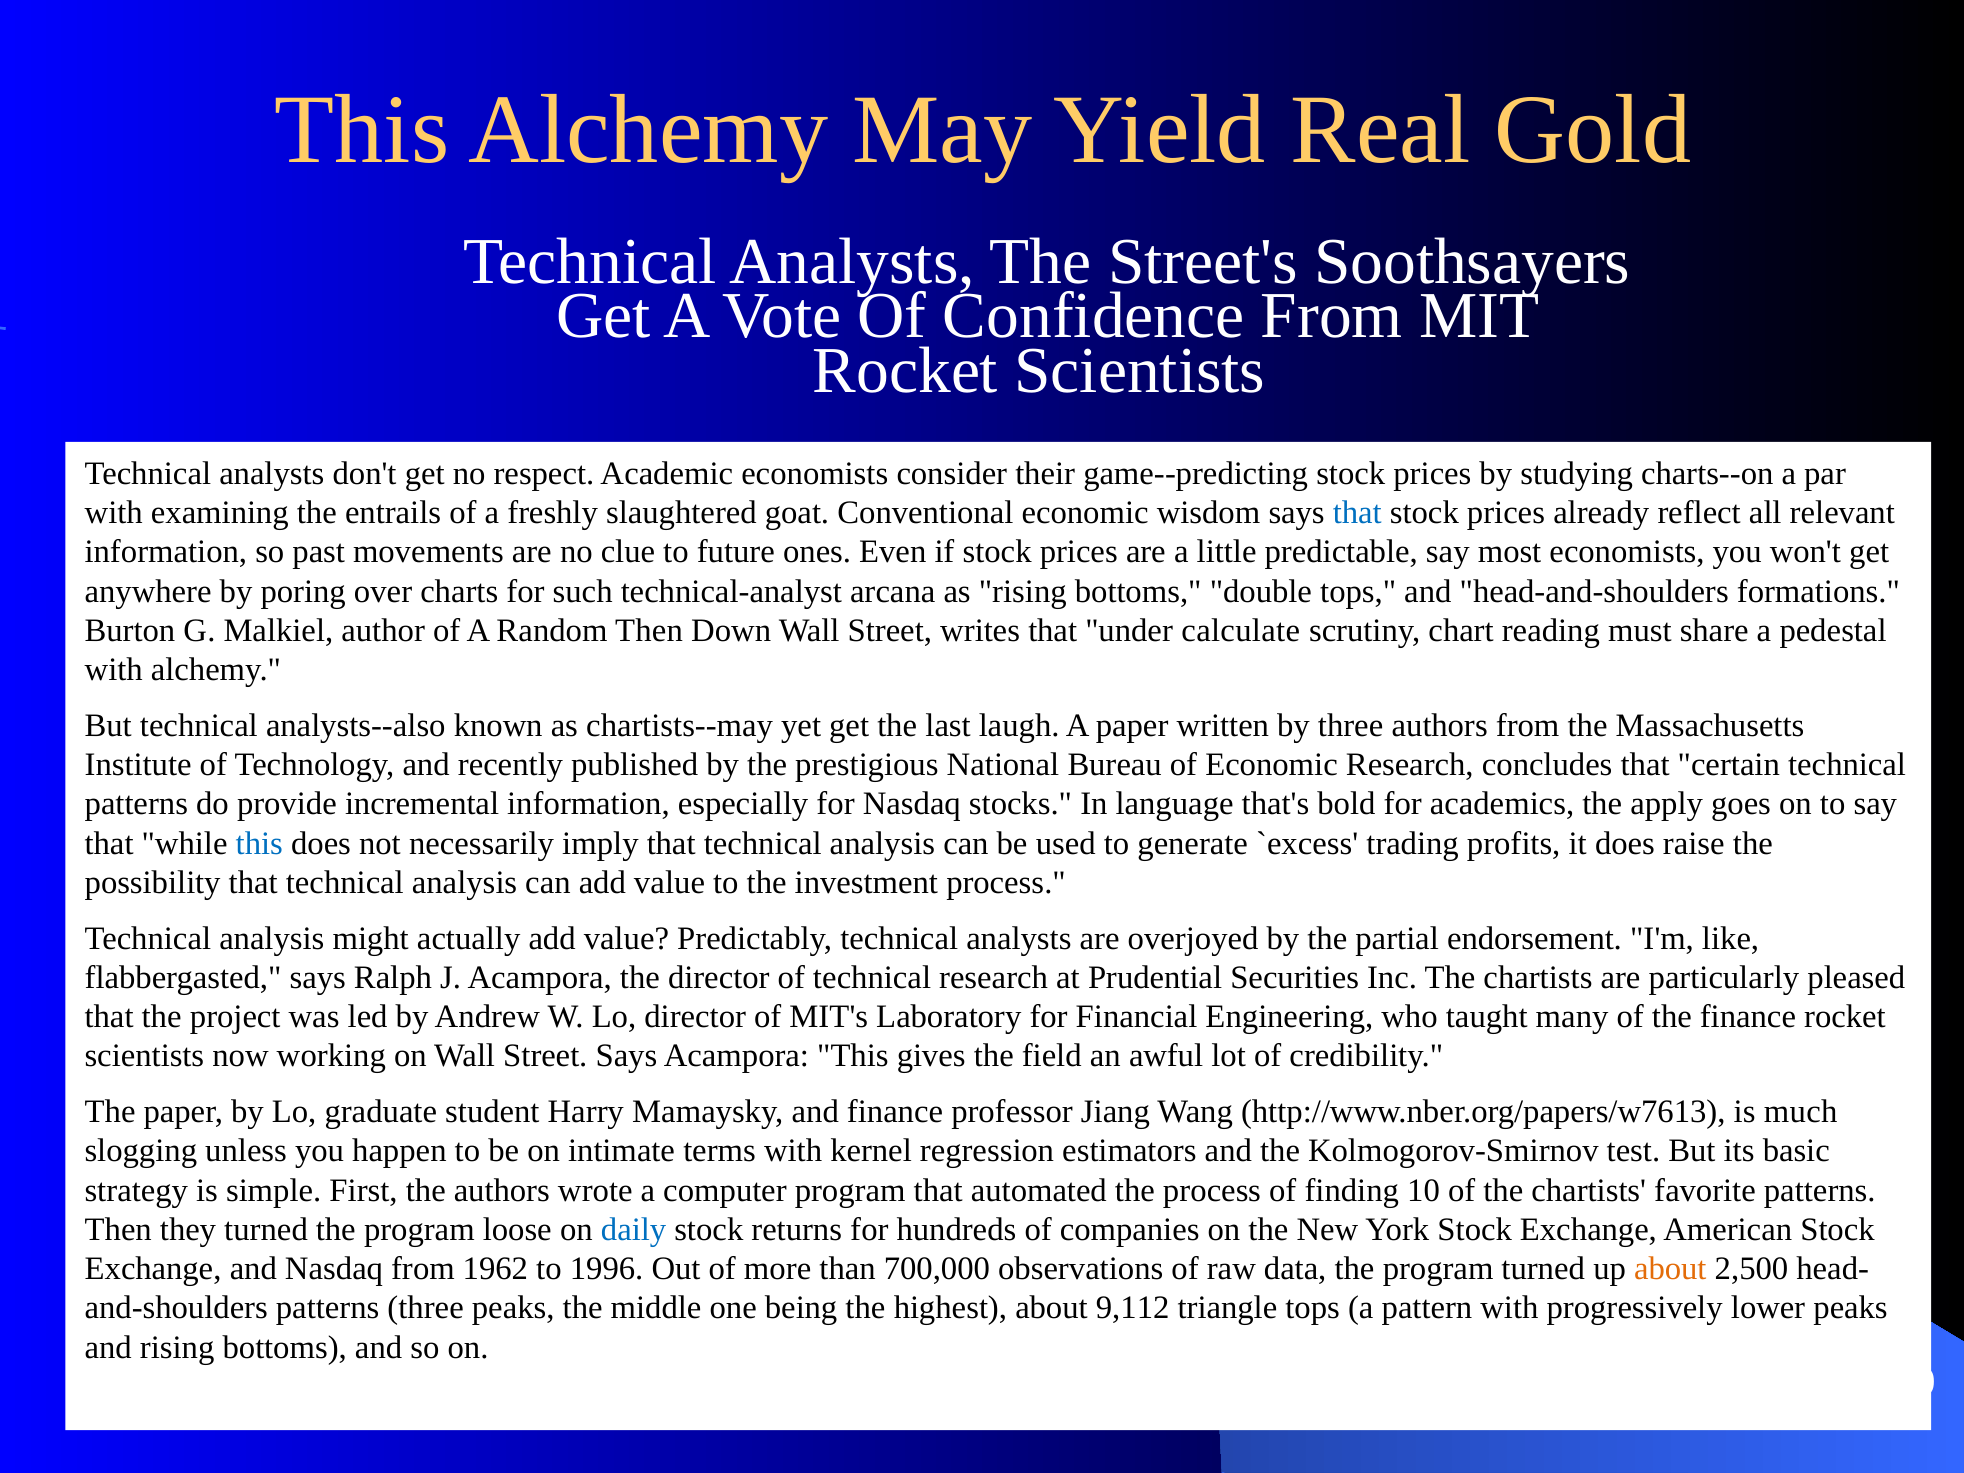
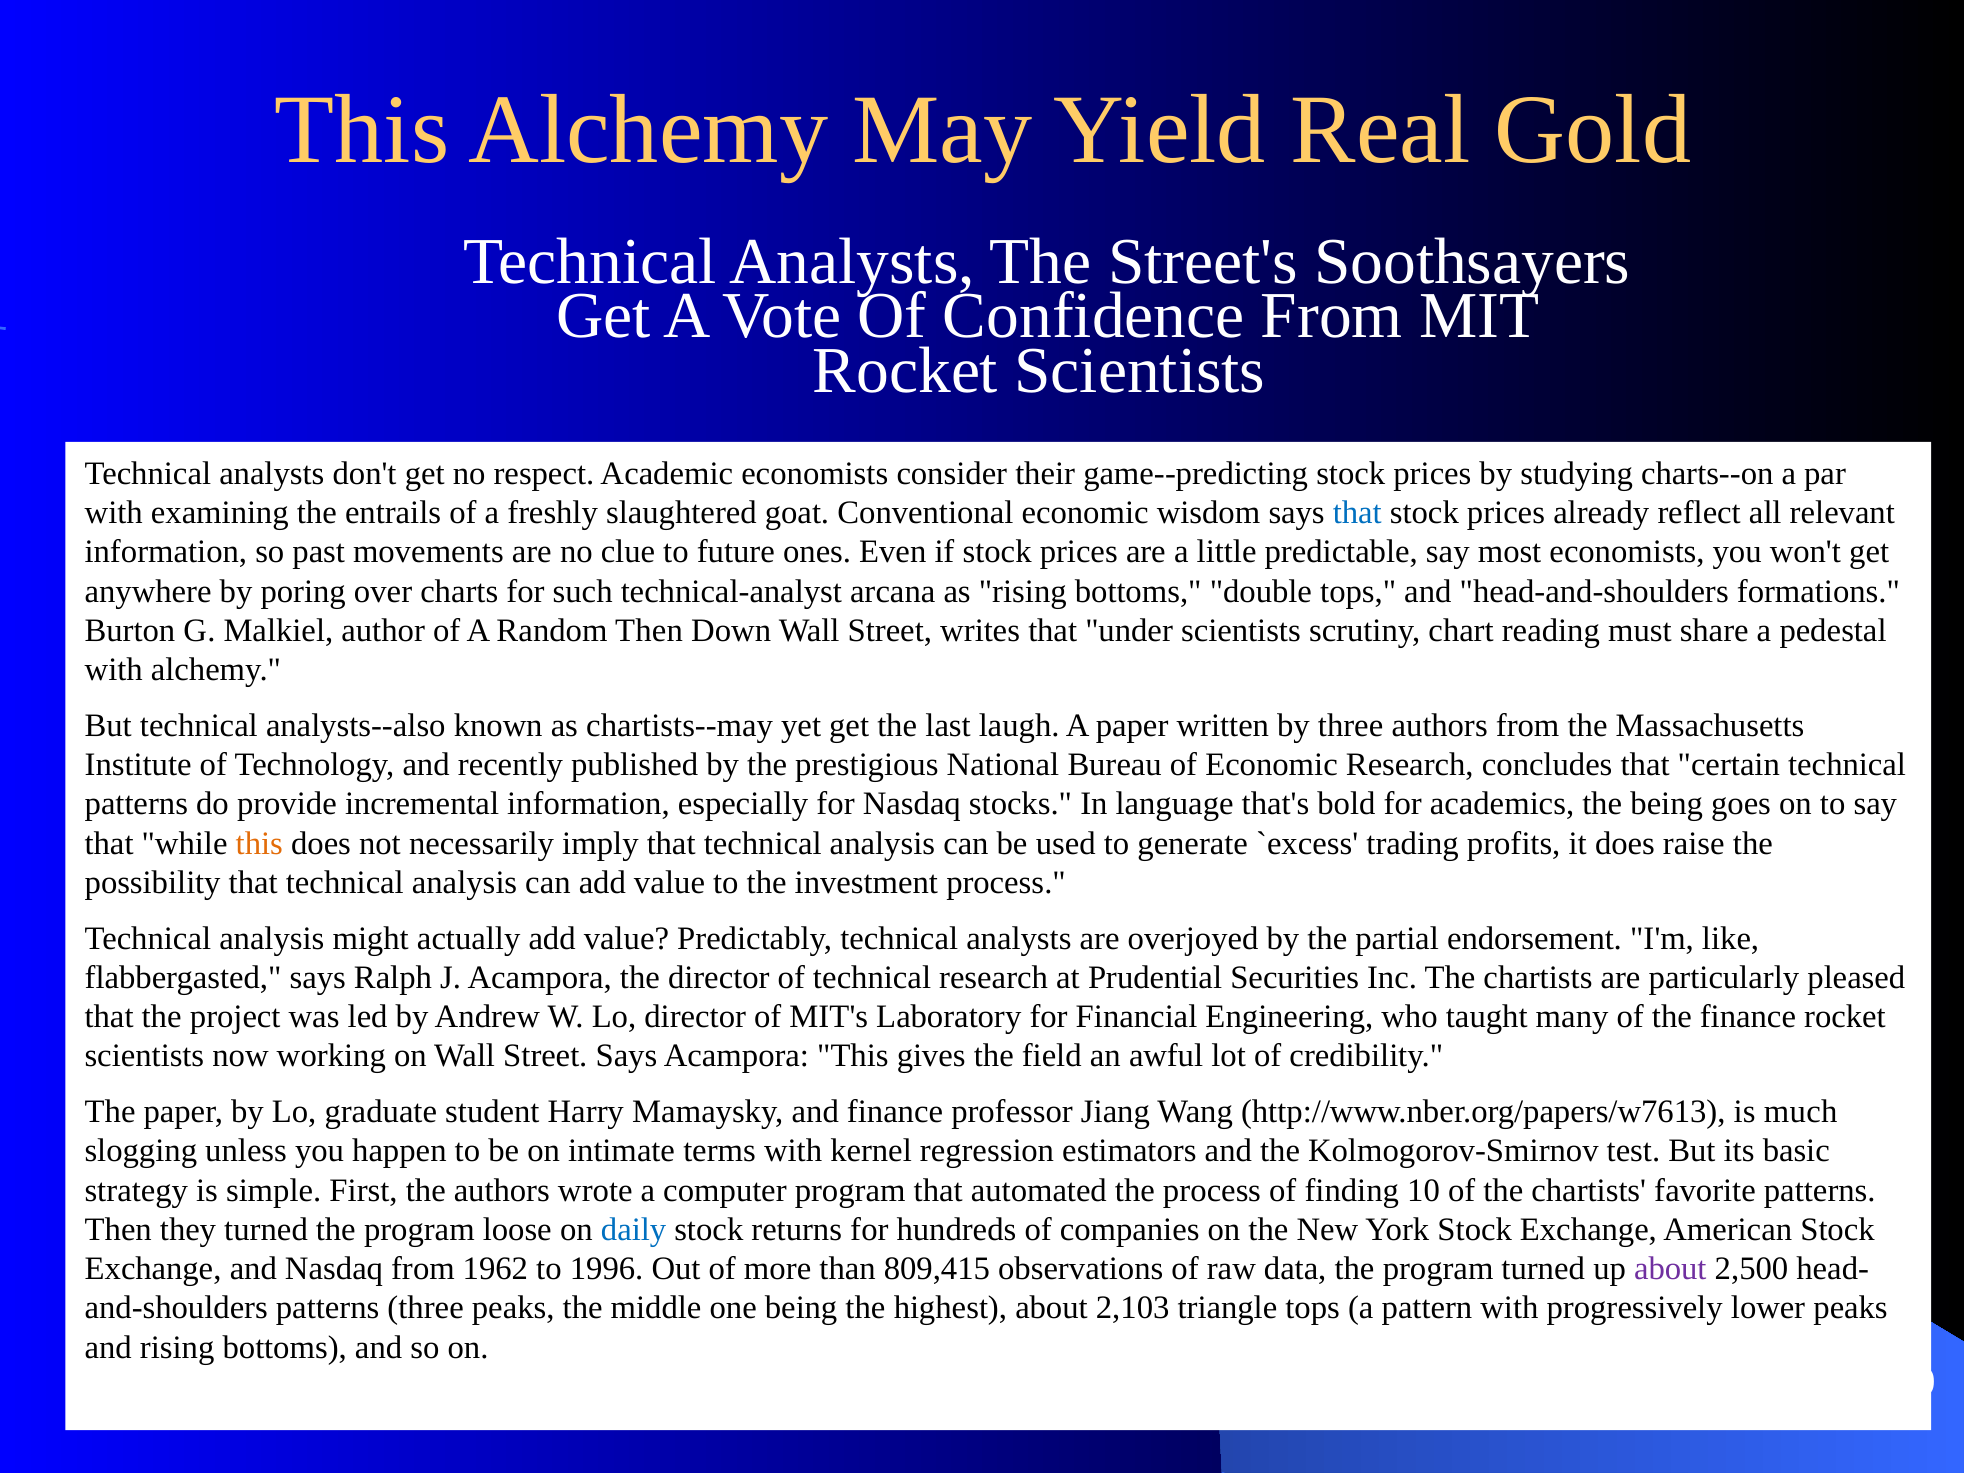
under calculate: calculate -> scientists (1241, 631)
the apply: apply -> being (1667, 804)
this colour: blue -> orange (259, 843)
700,000: 700,000 -> 809,415 (937, 1269)
about colour: orange -> purple (1670, 1269)
9,112: 9,112 -> 2,103 (1133, 1308)
